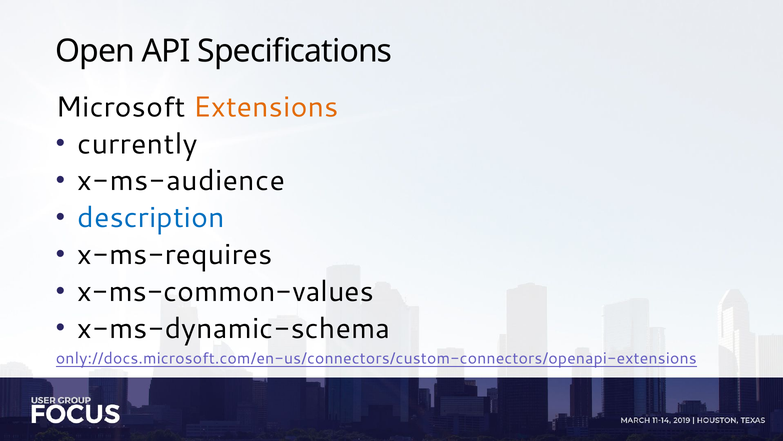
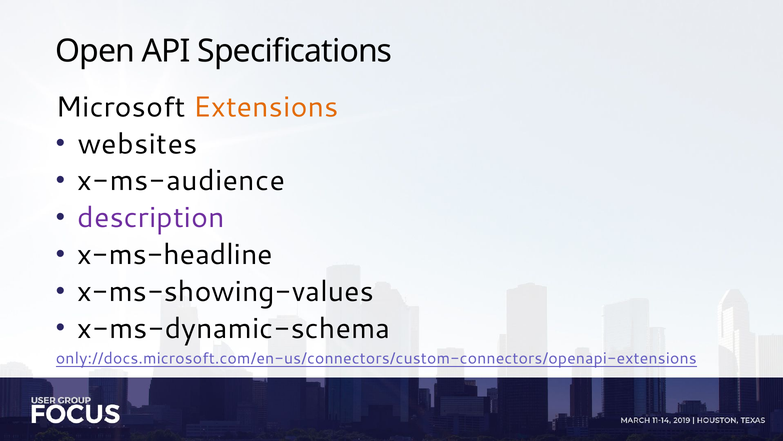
currently: currently -> websites (138, 144)
description colour: blue -> purple (151, 218)
x-ms-requires: x-ms-requires -> x-ms-headline (175, 254)
x-ms-common-values: x-ms-common-values -> x-ms-showing-values (226, 291)
